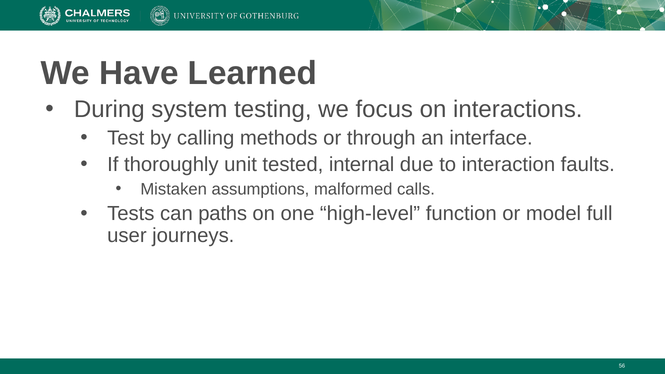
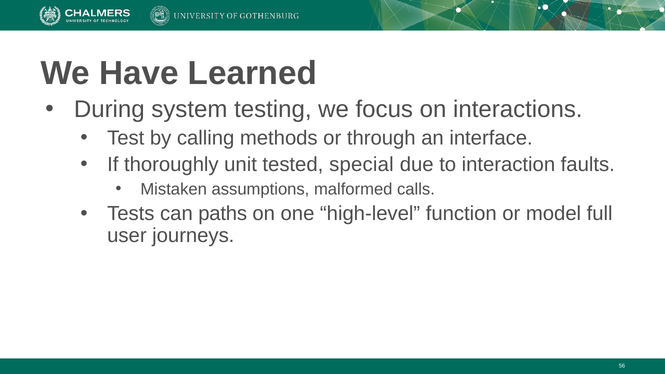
internal: internal -> special (361, 164)
